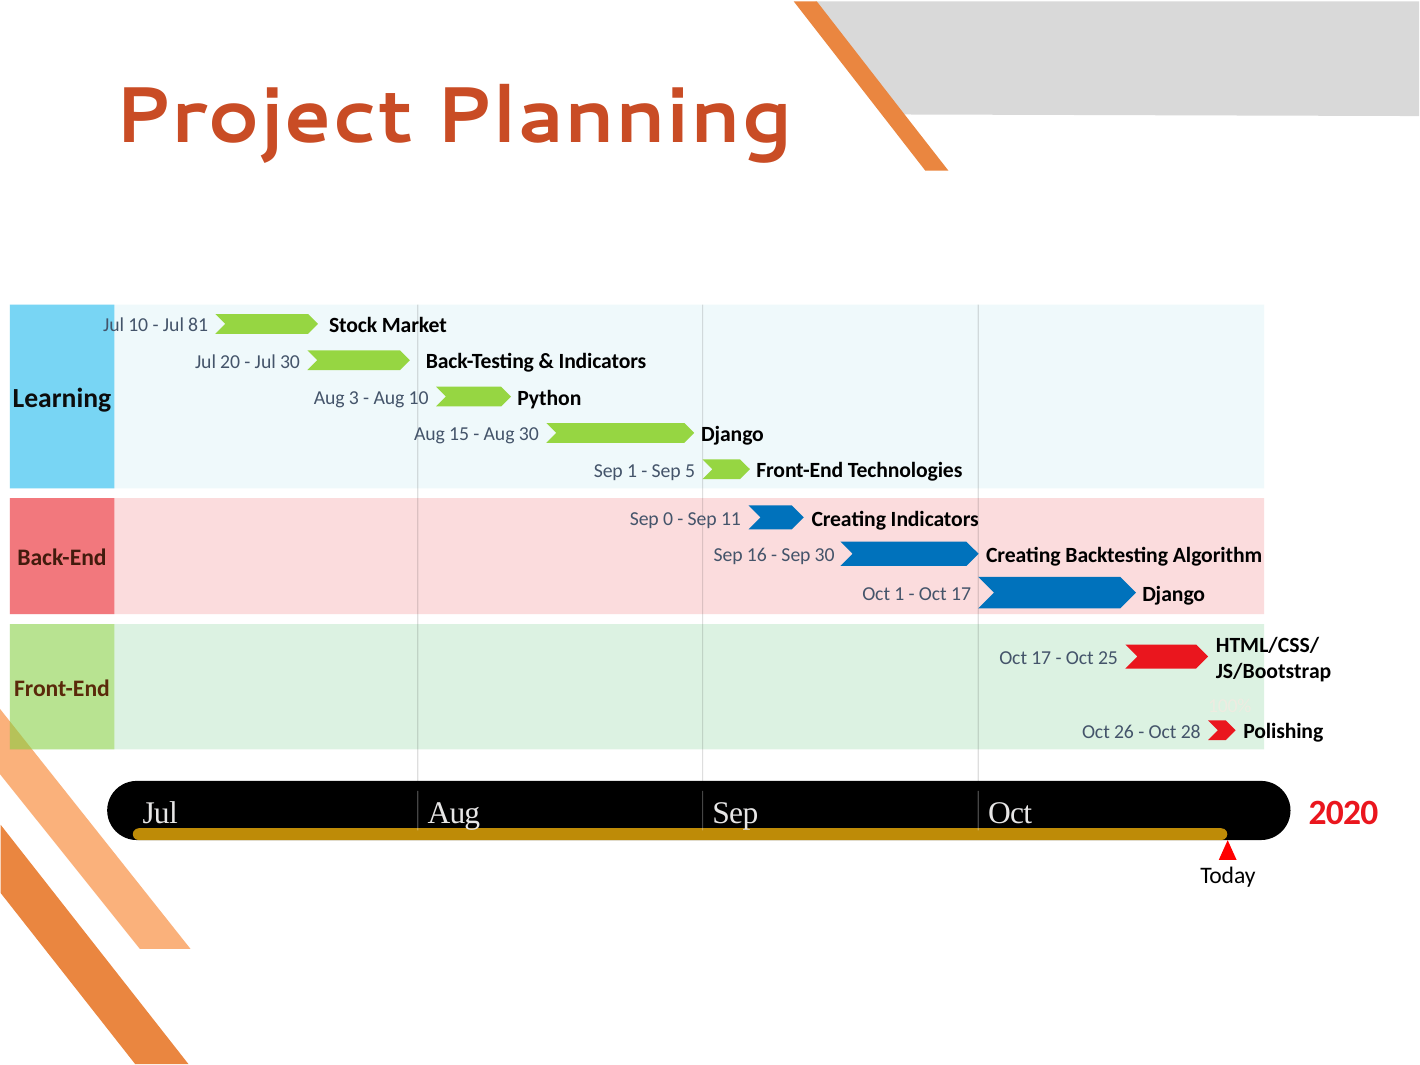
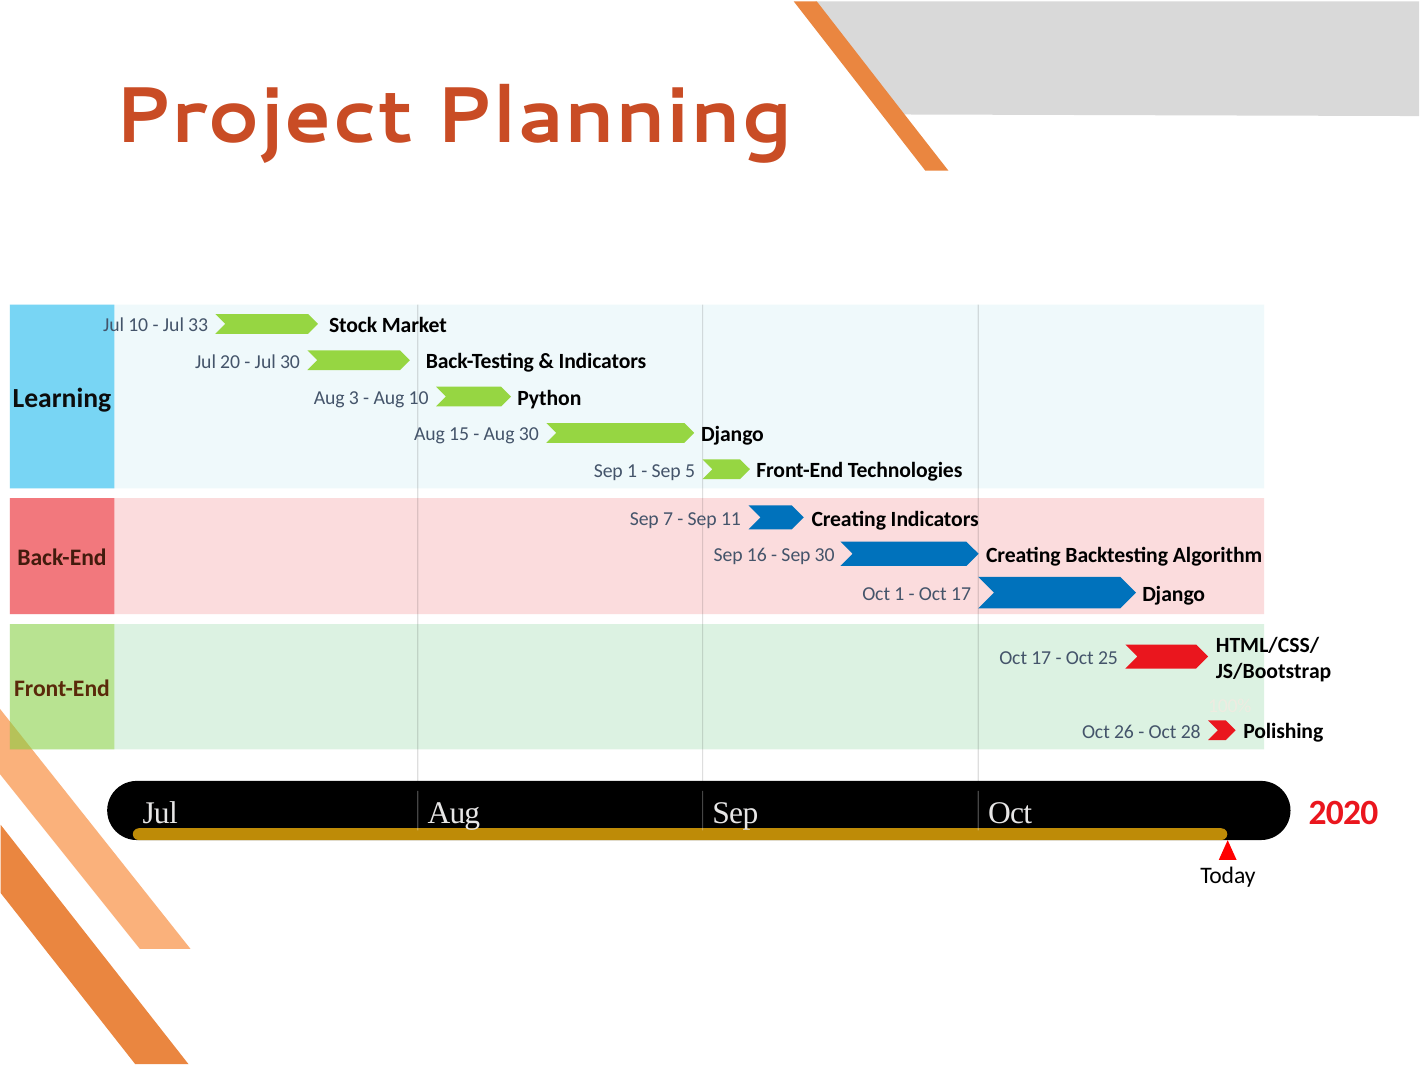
81: 81 -> 33 (198, 325)
0: 0 -> 7 (668, 519)
